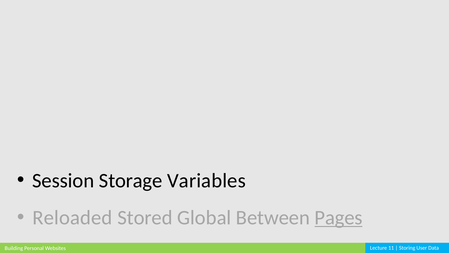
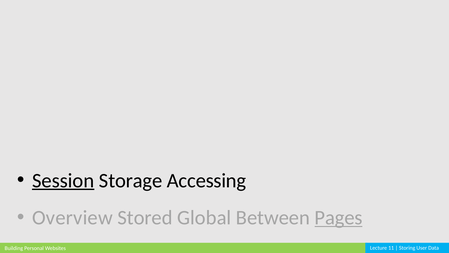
Session underline: none -> present (63, 180)
Variables: Variables -> Accessing (207, 180)
Reloaded: Reloaded -> Overview (72, 217)
